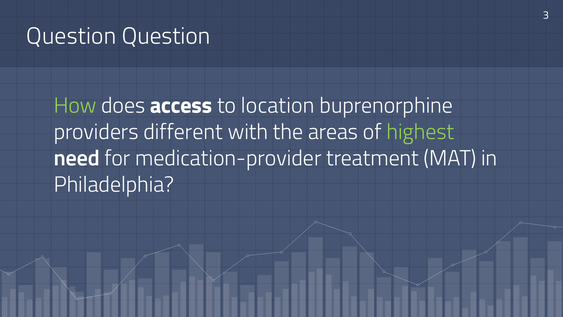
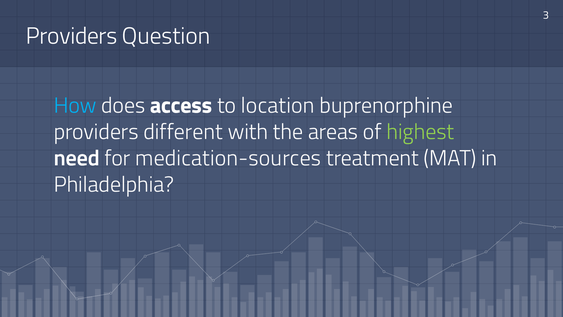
Question: Question -> Providers (72, 36)
How colour: light green -> light blue (75, 105)
medication-provider: medication-provider -> medication-sources (228, 158)
